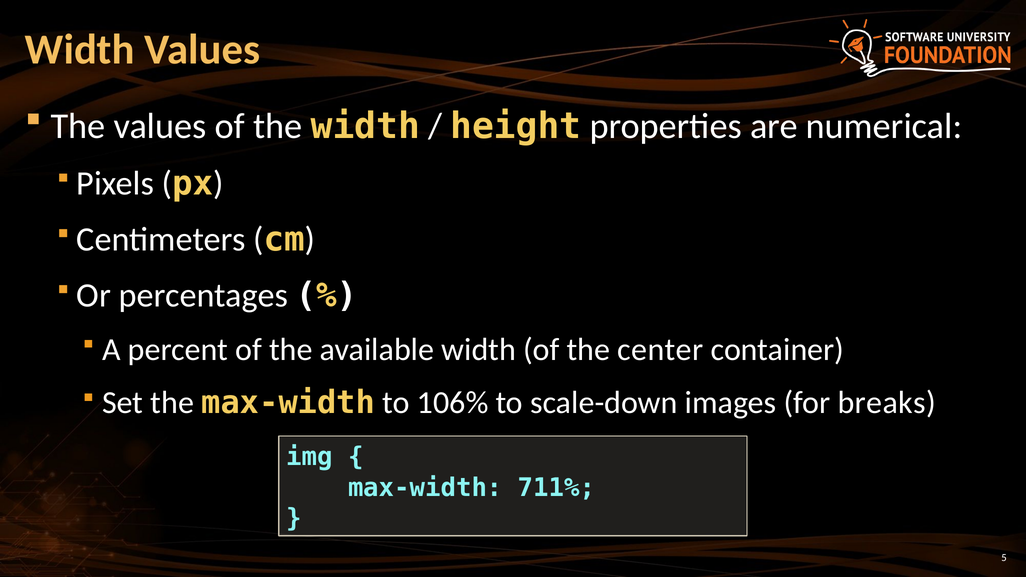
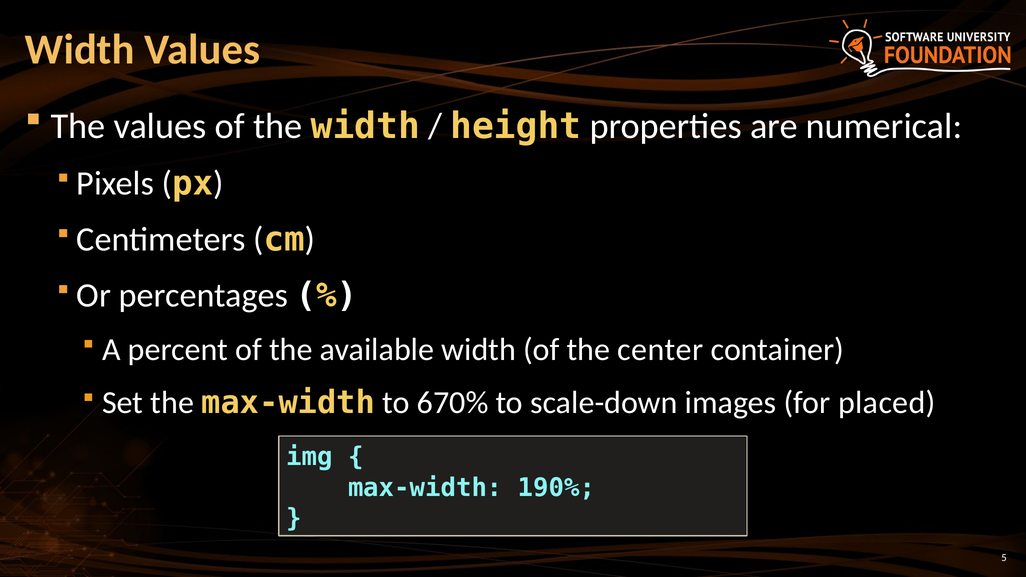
106%: 106% -> 670% (453, 403)
breaks: breaks -> placed (887, 403)
711%: 711% -> 190% (556, 488)
